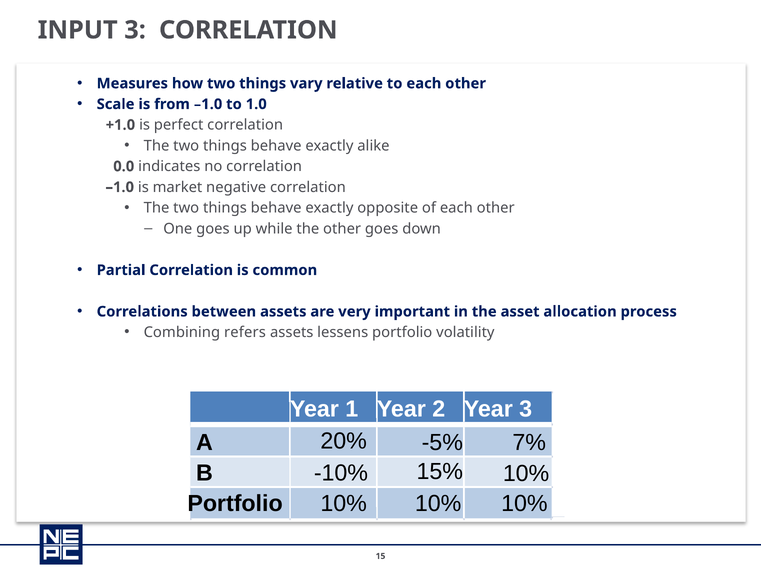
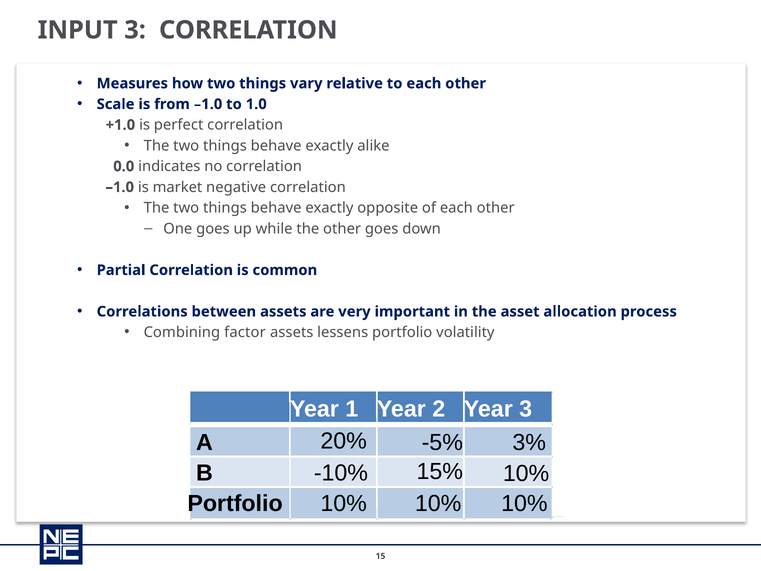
refers: refers -> factor (245, 332)
7%: 7% -> 3% (529, 443)
